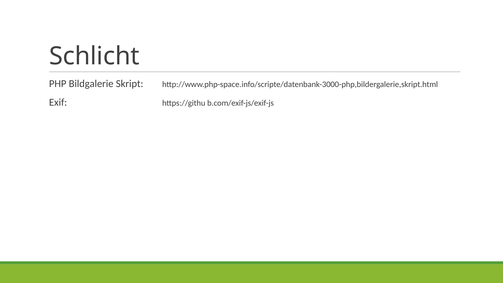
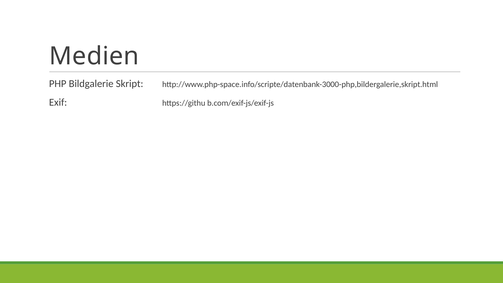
Schlicht: Schlicht -> Medien (94, 56)
